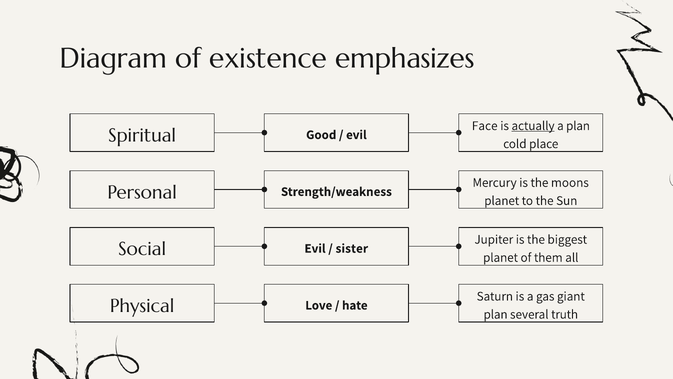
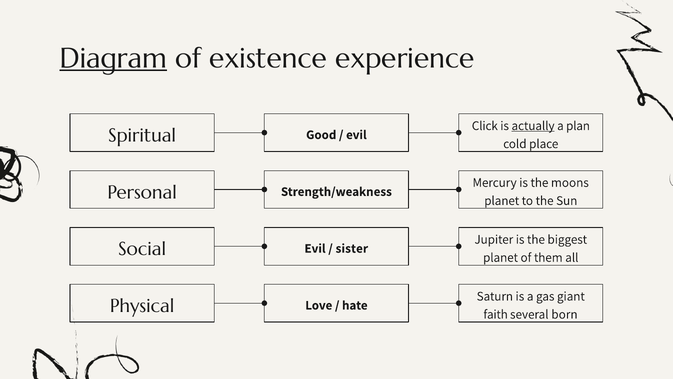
Diagram underline: none -> present (113, 58)
emphasizes: emphasizes -> experience (405, 58)
Face: Face -> Click (485, 126)
plan: plan -> faith (496, 314)
truth: truth -> born (564, 314)
